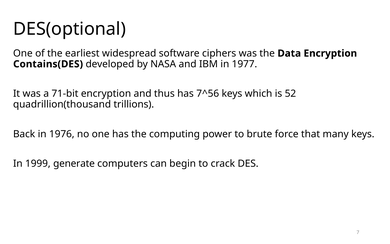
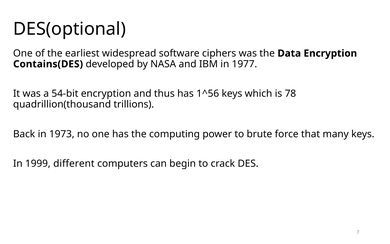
71-bit: 71-bit -> 54-bit (65, 94)
7^56: 7^56 -> 1^56 (208, 94)
52: 52 -> 78 (290, 94)
1976: 1976 -> 1973 (62, 134)
generate: generate -> different (74, 163)
